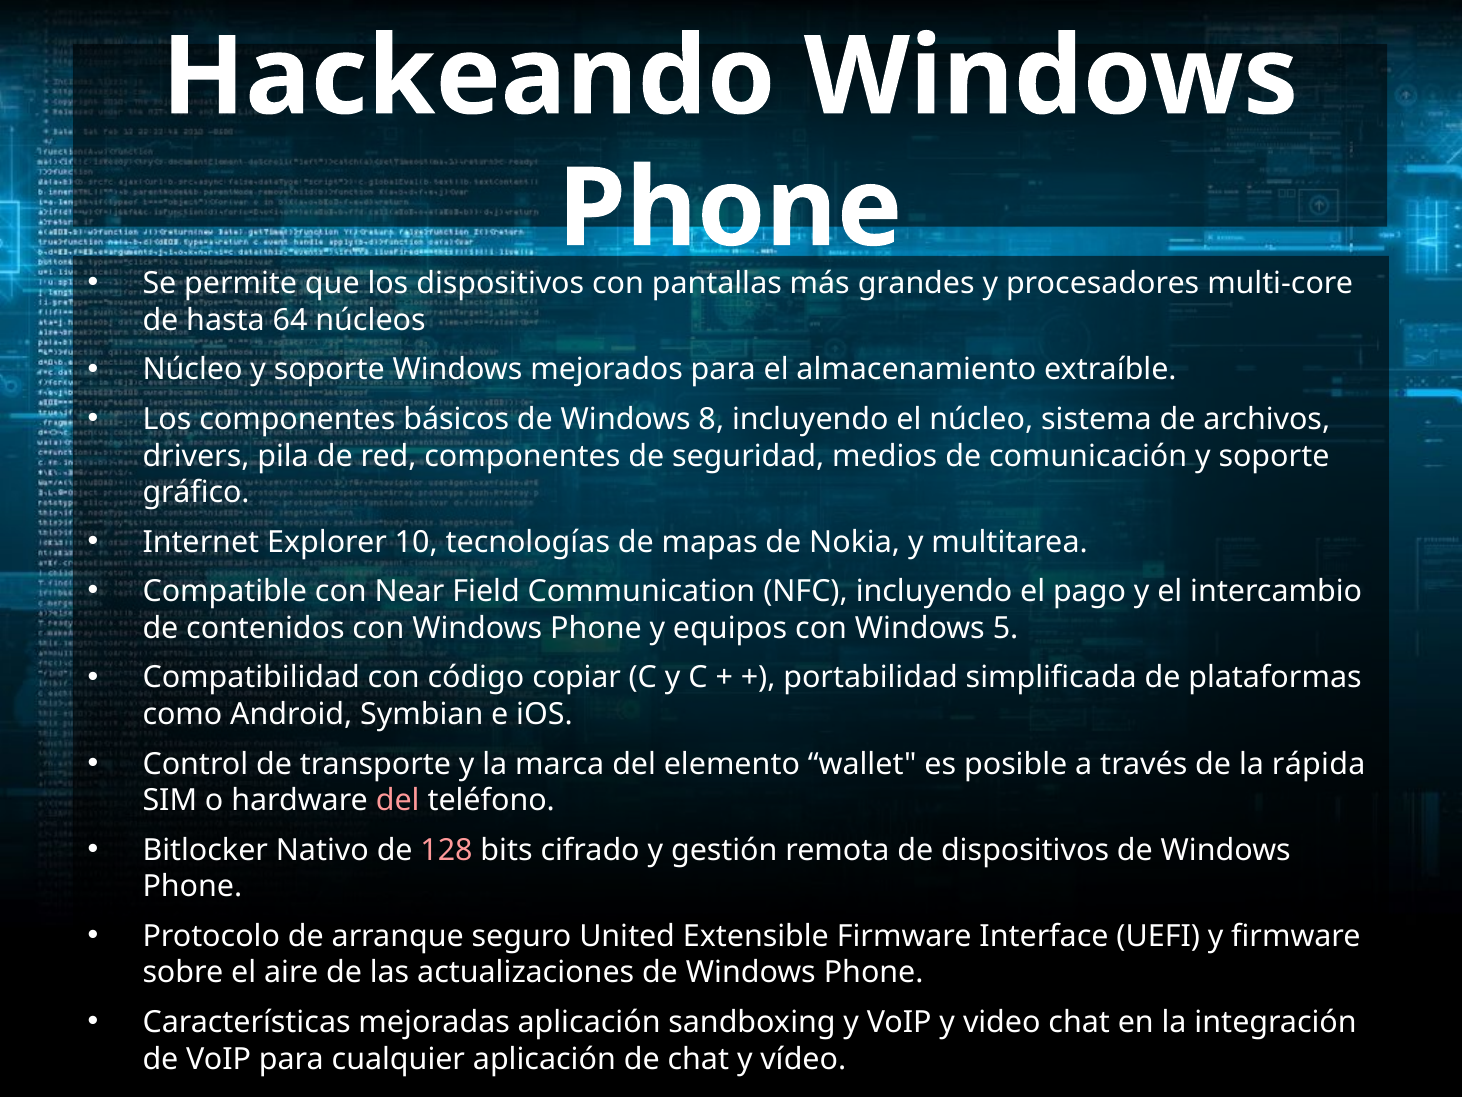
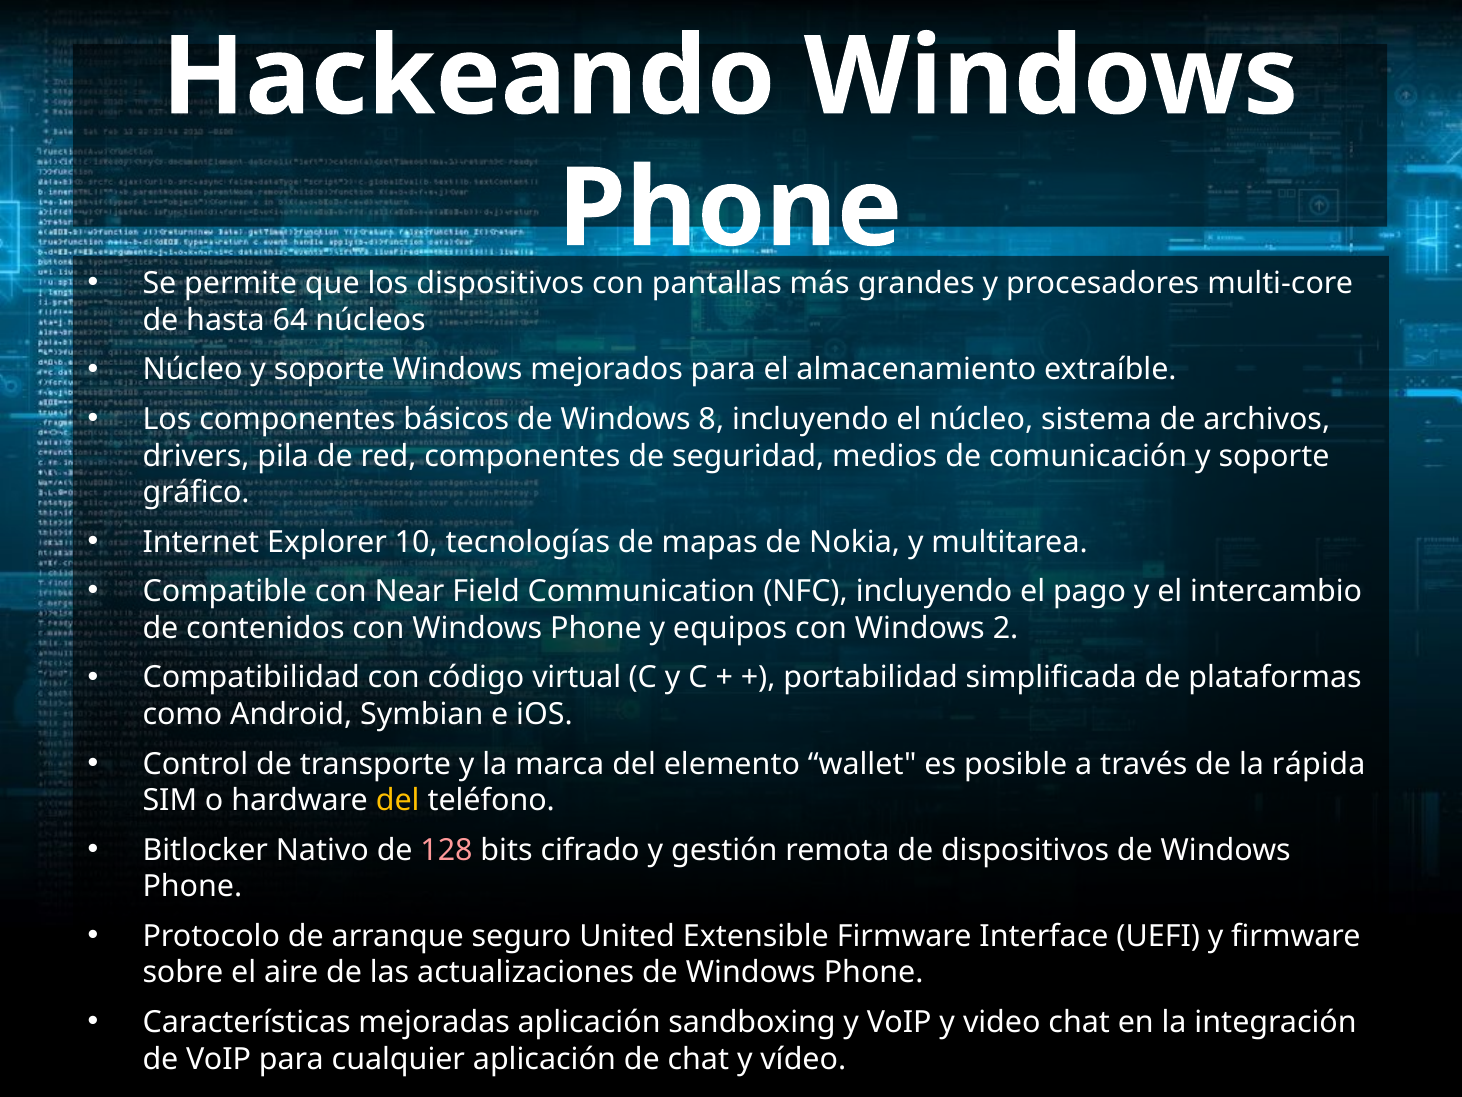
5: 5 -> 2 (1006, 628)
copiar: copiar -> virtual (577, 678)
del colour: pink -> yellow (398, 800)
